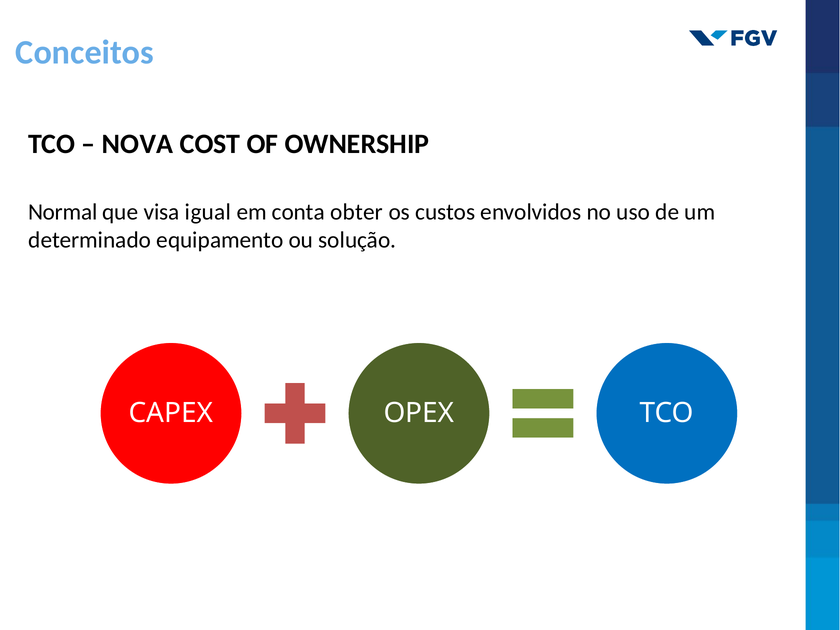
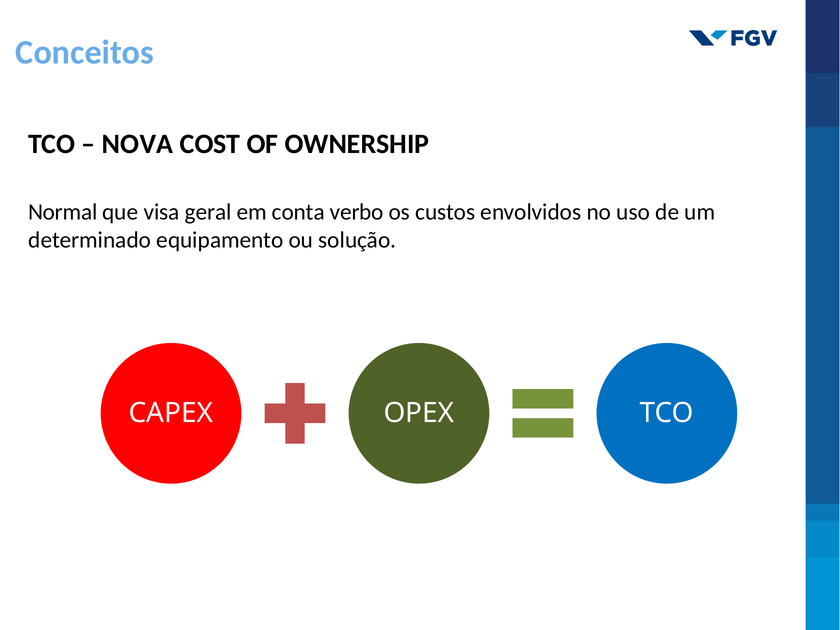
igual: igual -> geral (208, 212)
obter: obter -> verbo (357, 212)
